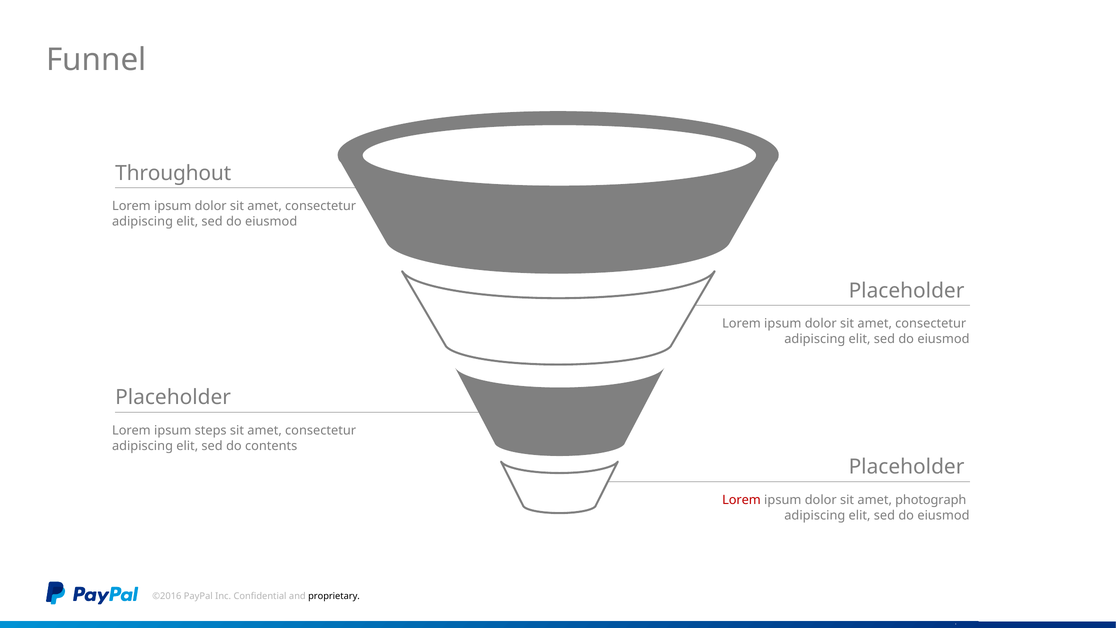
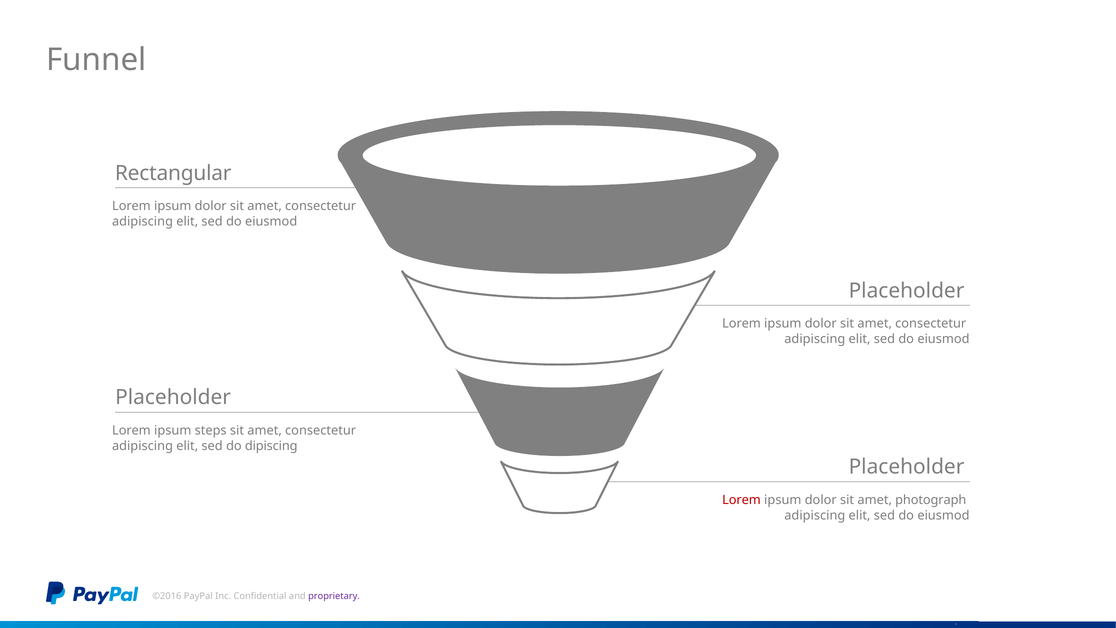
Throughout: Throughout -> Rectangular (173, 173)
contents: contents -> dipiscing (271, 446)
proprietary colour: black -> purple (334, 596)
